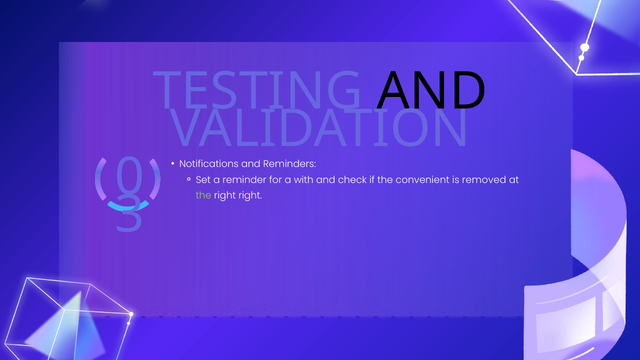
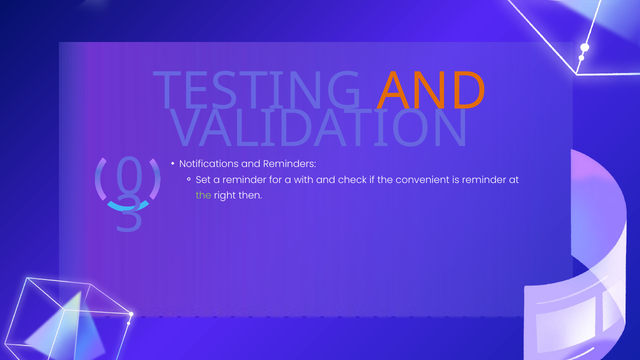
AND colour: black -> orange (432, 91)
is removed: removed -> reminder (484, 180)
right right: right -> then (250, 196)
